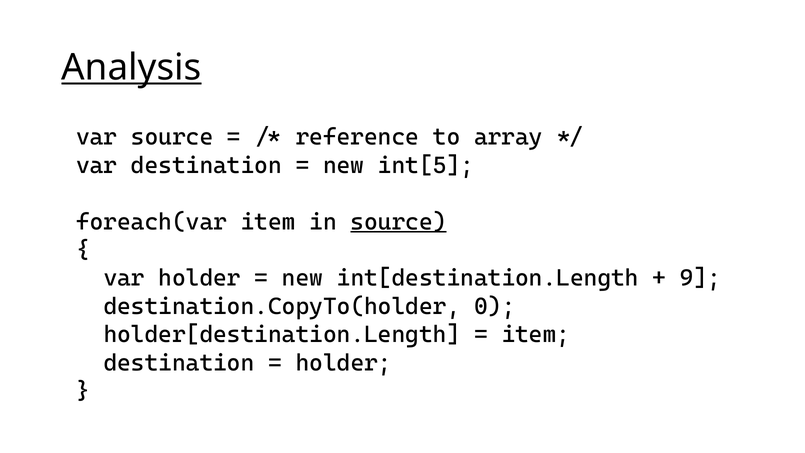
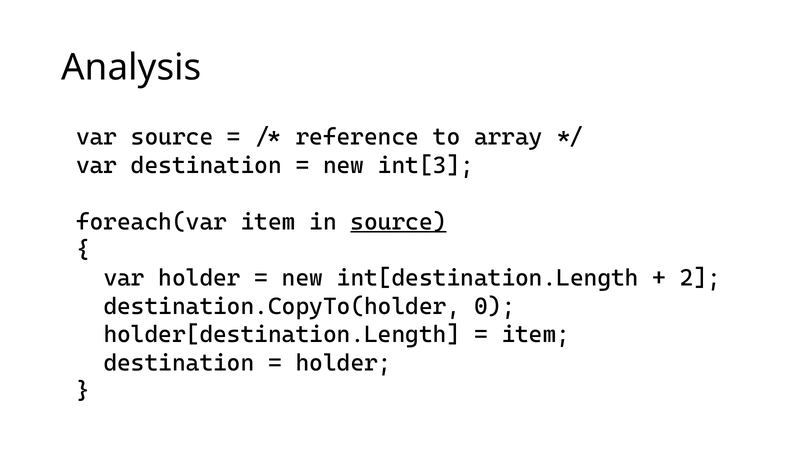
Analysis underline: present -> none (131, 68)
int[5: int[5 -> int[3 (426, 165)
9: 9 -> 2 (701, 278)
